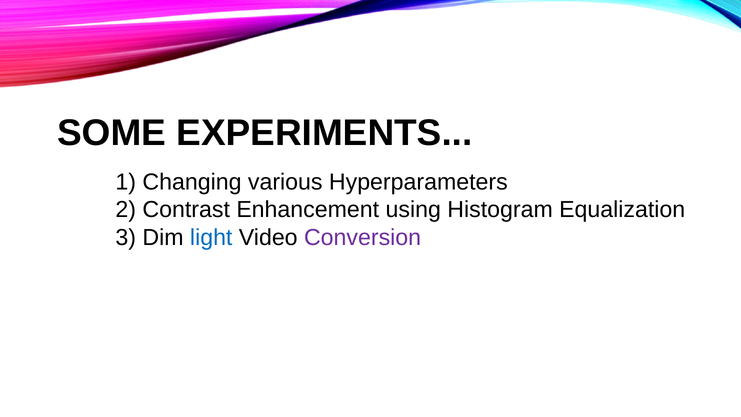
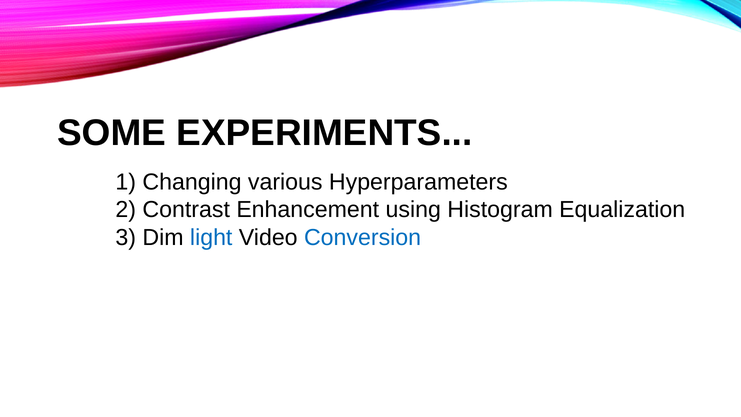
Conversion colour: purple -> blue (363, 237)
